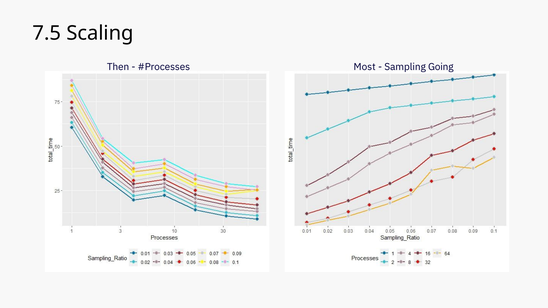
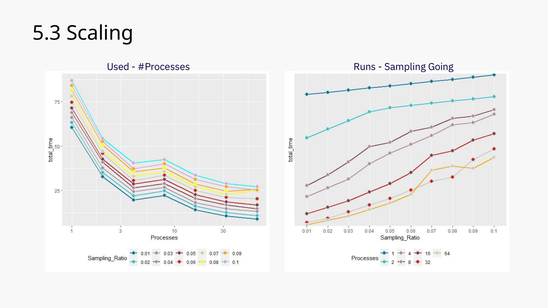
7.5: 7.5 -> 5.3 (47, 33)
Then: Then -> Used (118, 67)
Most: Most -> Runs (365, 67)
